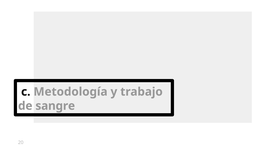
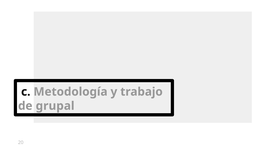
sangre: sangre -> grupal (55, 106)
